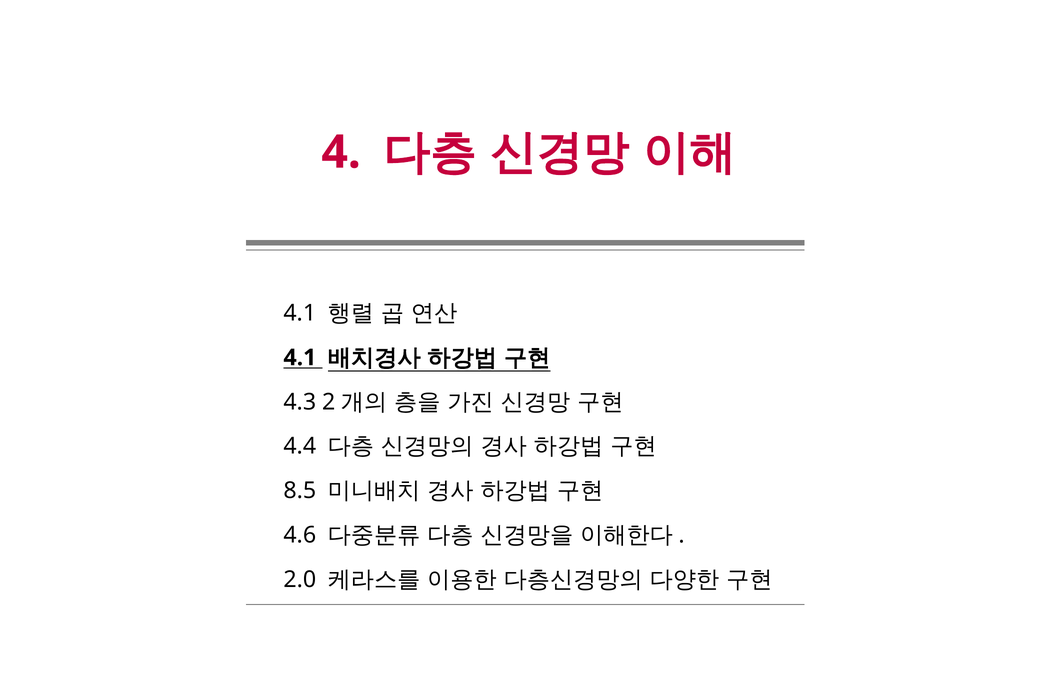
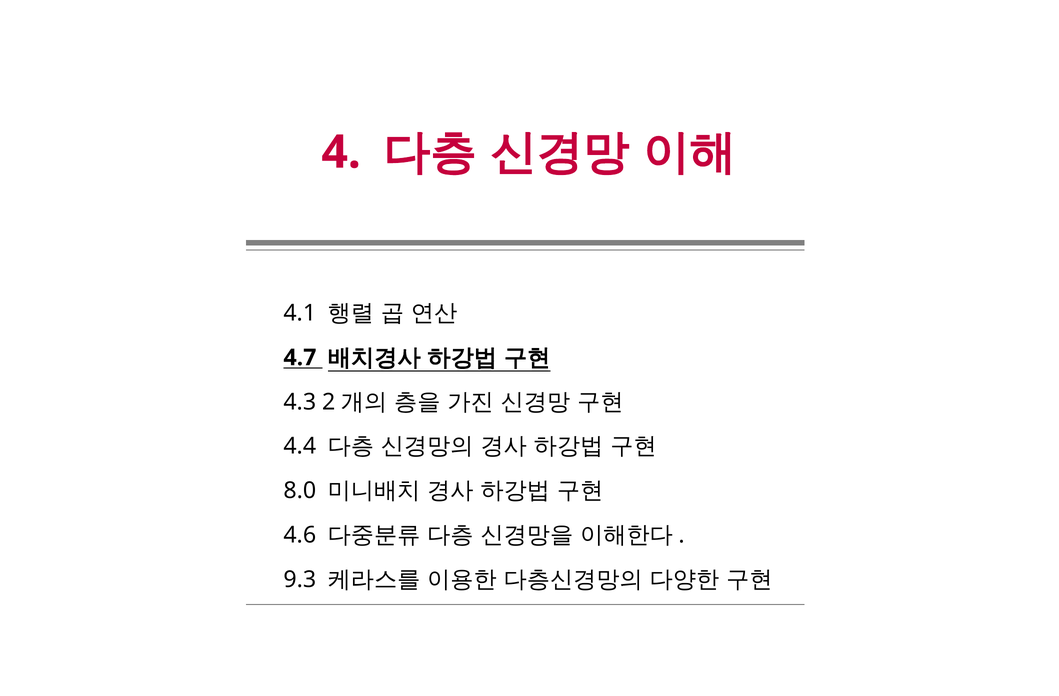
4.1: 4.1 -> 4.7 (300, 357)
8.5: 8.5 -> 8.0 (300, 490)
2.0: 2.0 -> 9.3 (300, 579)
